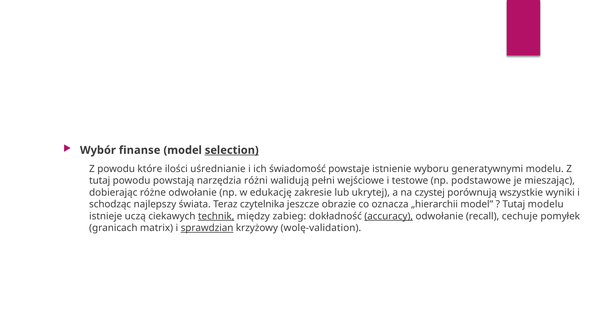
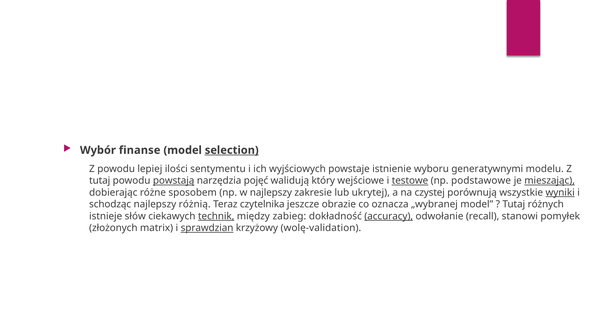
które: które -> lepiej (150, 169)
uśrednianie: uśrednianie -> sentymentu (218, 169)
świadomość: świadomość -> wyjściowych (297, 169)
powstają underline: none -> present (174, 181)
różni: różni -> pojęć (256, 181)
pełni: pełni -> który (323, 181)
testowe underline: none -> present (410, 181)
mieszając underline: none -> present (550, 181)
różne odwołanie: odwołanie -> sposobem (193, 193)
w edukację: edukację -> najlepszy (271, 193)
wyniki underline: none -> present (560, 193)
świata: świata -> różnią (195, 204)
„hierarchii: „hierarchii -> „wybranej (434, 204)
Tutaj modelu: modelu -> różnych (546, 204)
uczą: uczą -> słów (135, 216)
cechuje: cechuje -> stanowi (520, 216)
granicach: granicach -> złożonych (113, 228)
